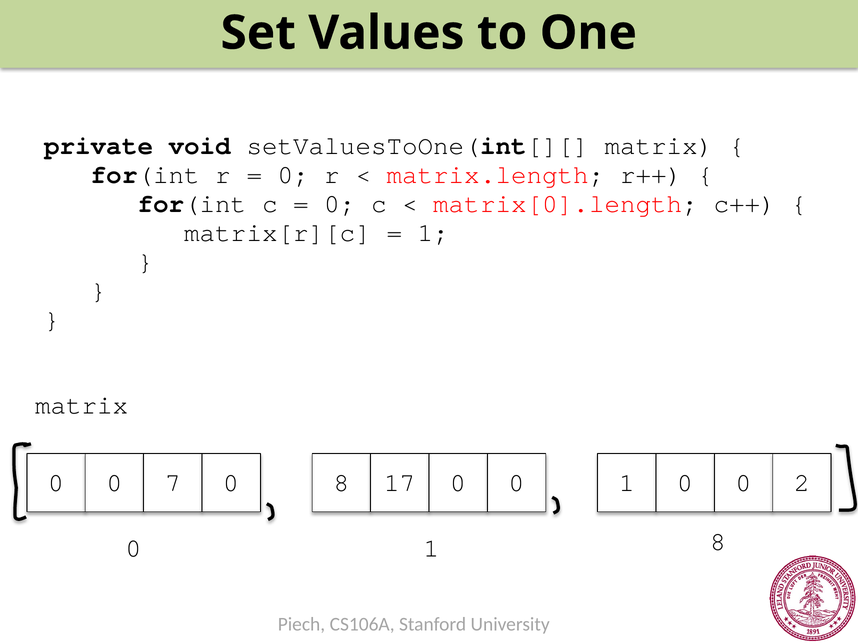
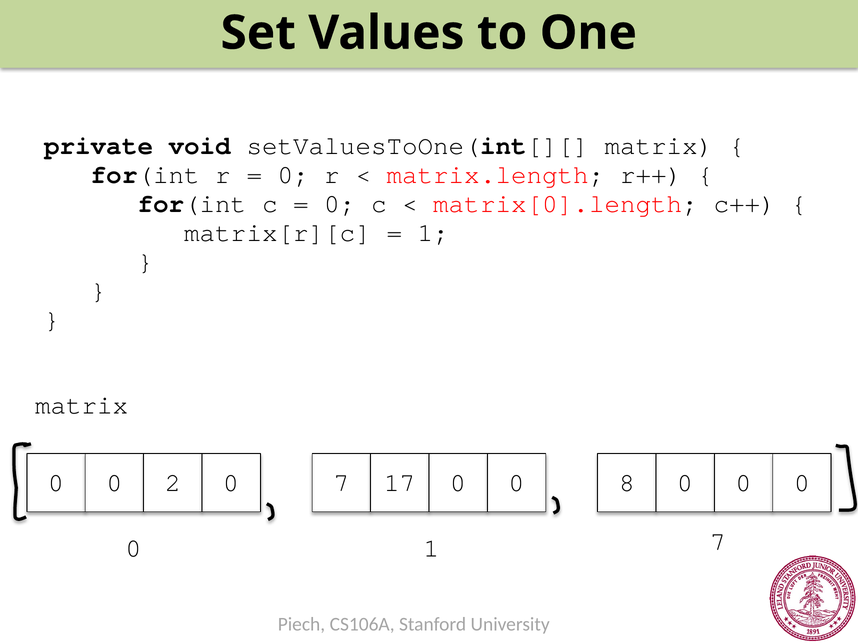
7: 7 -> 2 (173, 482)
0 8: 8 -> 7 (341, 482)
0 0 1: 1 -> 8 (627, 482)
2: 2 -> 0 (802, 482)
1 8: 8 -> 7 (718, 541)
